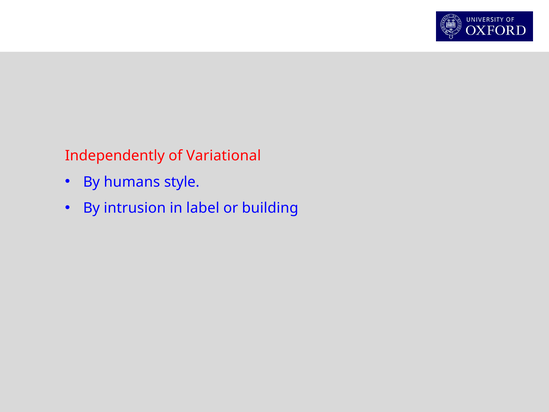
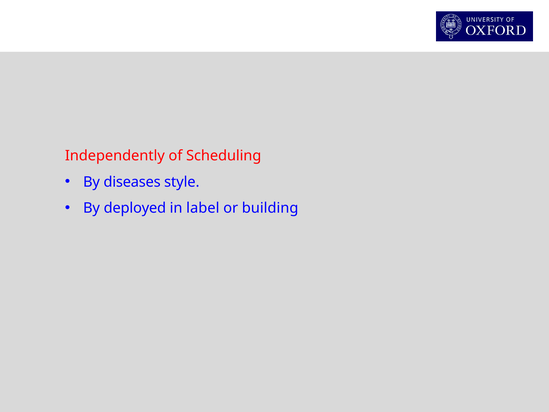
Variational: Variational -> Scheduling (224, 156)
humans: humans -> diseases (132, 182)
intrusion: intrusion -> deployed (135, 208)
